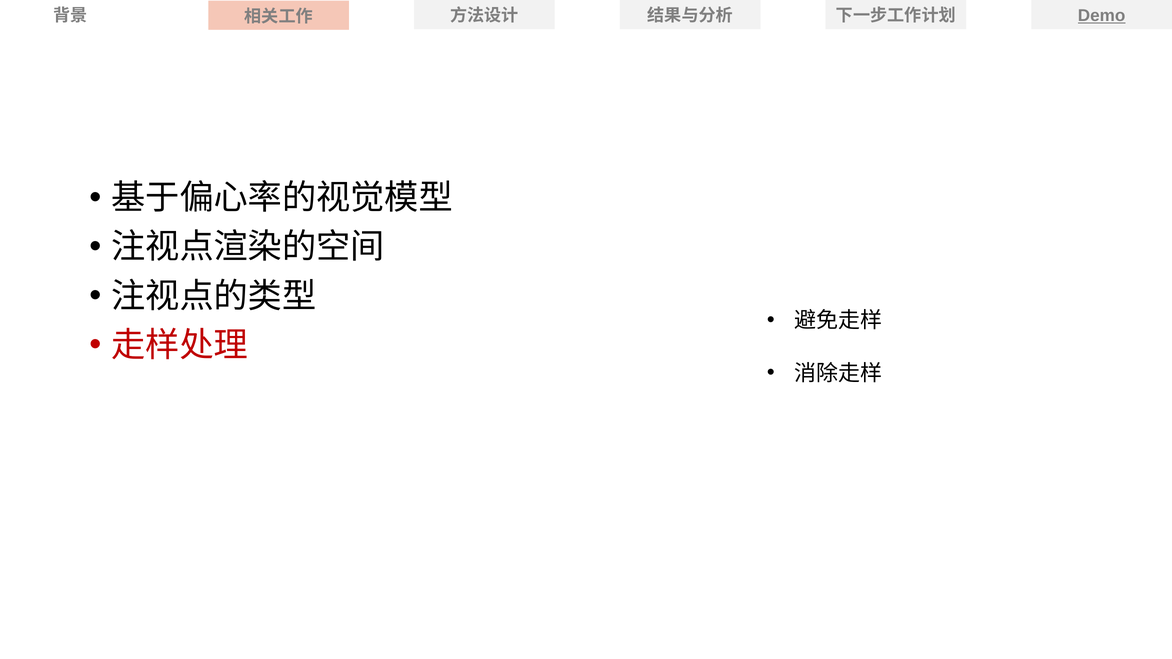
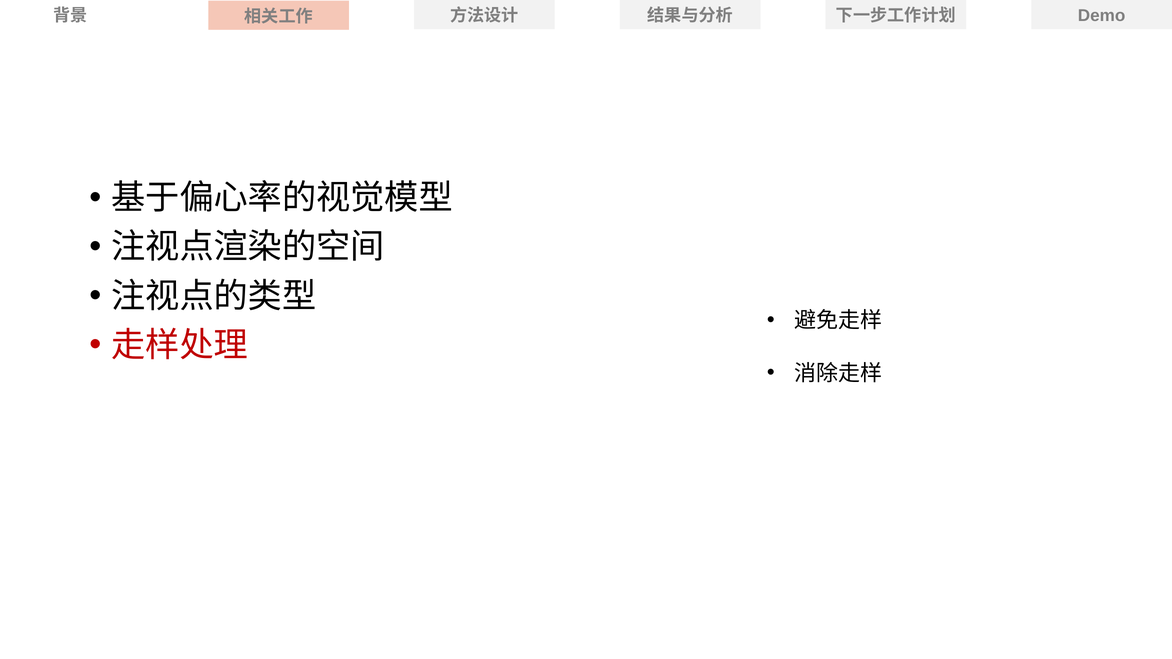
Demo underline: present -> none (1102, 16)
